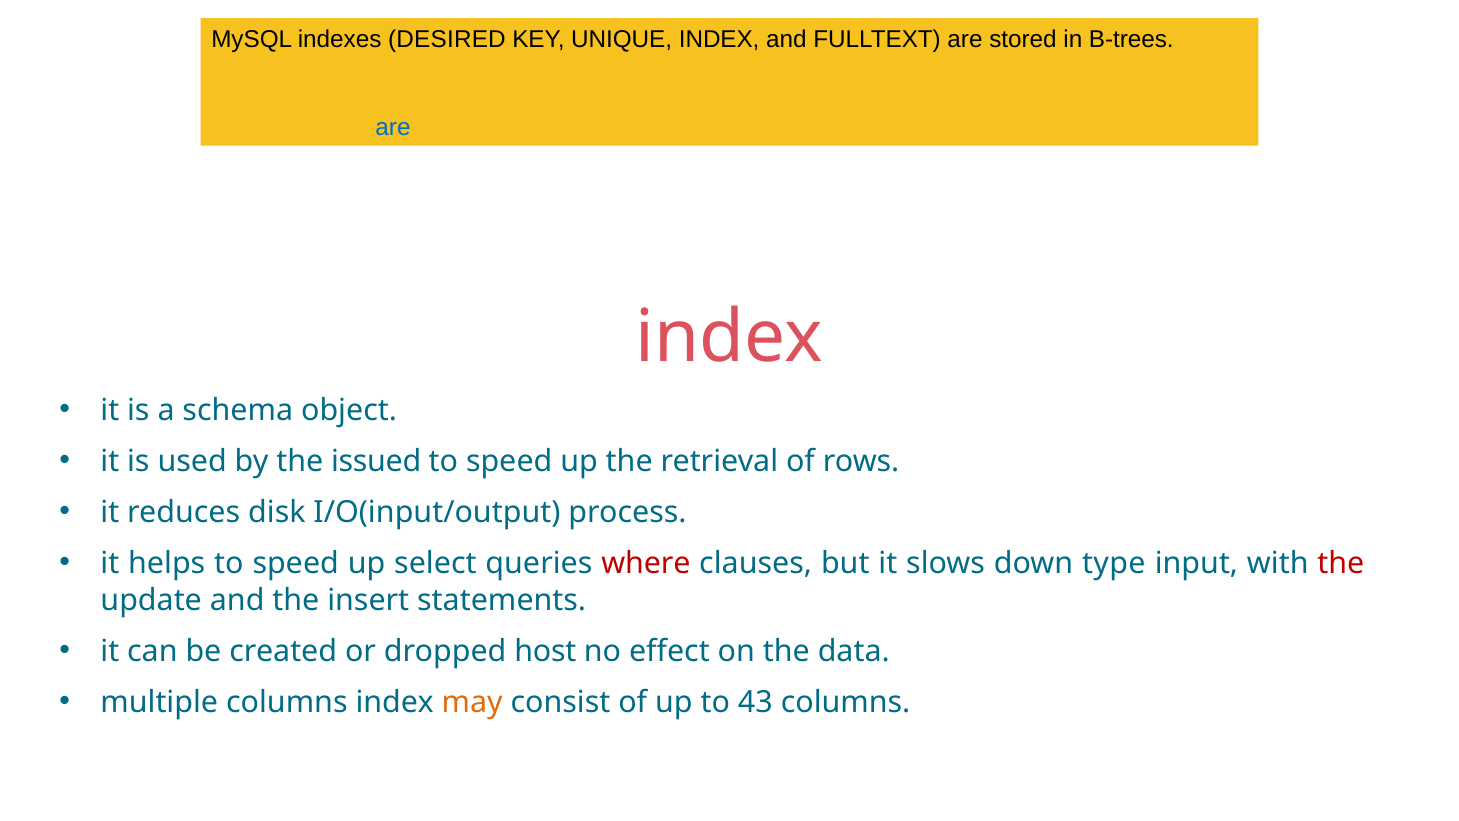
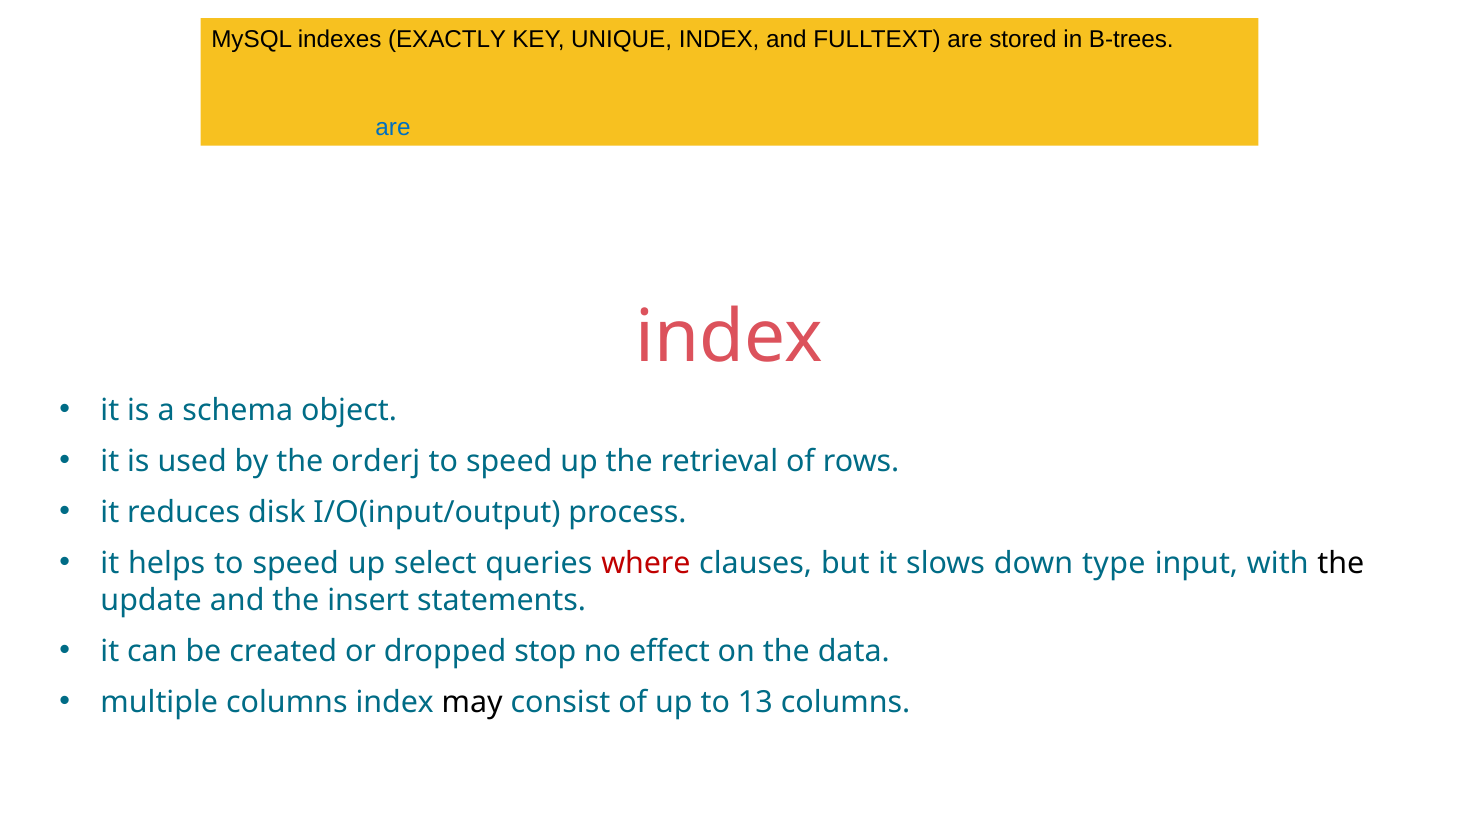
DESIRED: DESIRED -> EXACTLY (447, 40)
issued: issued -> orderj (376, 461)
the colour: red -> black (1341, 563)
host: host -> stop (545, 651)
may colour: orange -> black (472, 702)
43: 43 -> 13 (755, 702)
